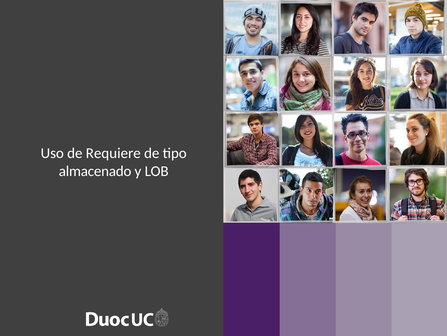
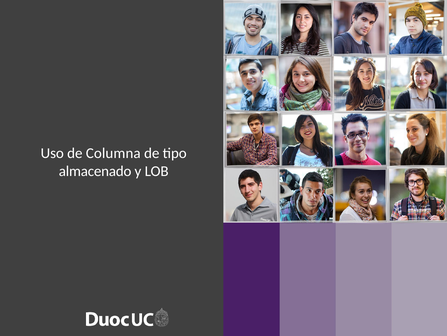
Requiere: Requiere -> Columna (113, 153)
